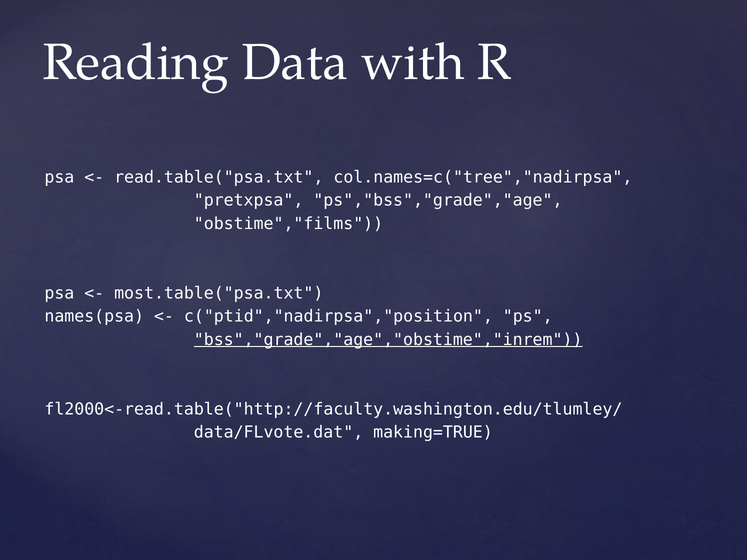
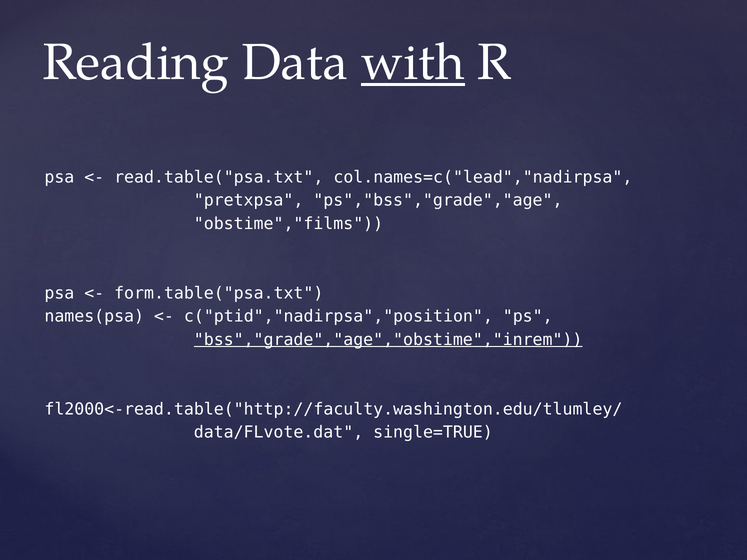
with underline: none -> present (413, 63)
col.names=c("tree","nadirpsa: col.names=c("tree","nadirpsa -> col.names=c("lead","nadirpsa (483, 177)
most.table("psa.txt: most.table("psa.txt -> form.table("psa.txt (219, 293)
making=TRUE: making=TRUE -> single=TRUE (433, 433)
